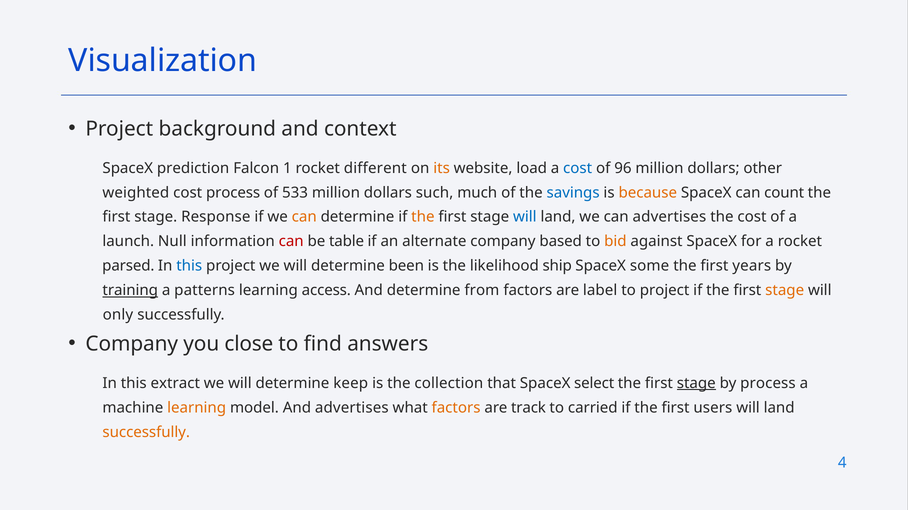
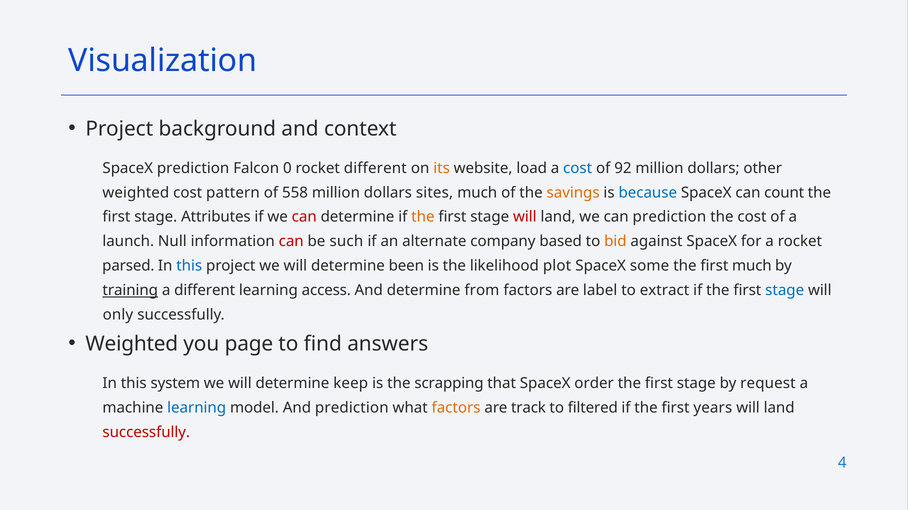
1: 1 -> 0 (287, 168)
96: 96 -> 92 (623, 168)
cost process: process -> pattern (233, 193)
533: 533 -> 558 (295, 193)
such: such -> sites (435, 193)
savings colour: blue -> orange (573, 193)
because colour: orange -> blue (648, 193)
Response: Response -> Attributes (216, 217)
can colour: orange -> red (304, 217)
will colour: blue -> red (525, 217)
can advertises: advertises -> prediction (669, 217)
table: table -> such (346, 242)
ship: ship -> plot (557, 266)
first years: years -> much (752, 266)
a patterns: patterns -> different (205, 291)
to project: project -> extract (665, 291)
stage colour: orange -> blue (785, 291)
Company: Company -> Weighted (132, 344)
close: close -> page (249, 344)
extract: extract -> system (175, 384)
collection: collection -> scrapping (449, 384)
select: select -> order (594, 384)
stage underline: present -> none (696, 384)
by process: process -> request (768, 384)
learning colour: orange -> blue (197, 408)
And advertises: advertises -> prediction (352, 408)
carried: carried -> filtered (593, 408)
users: users -> years (713, 408)
successfully colour: orange -> red (146, 433)
